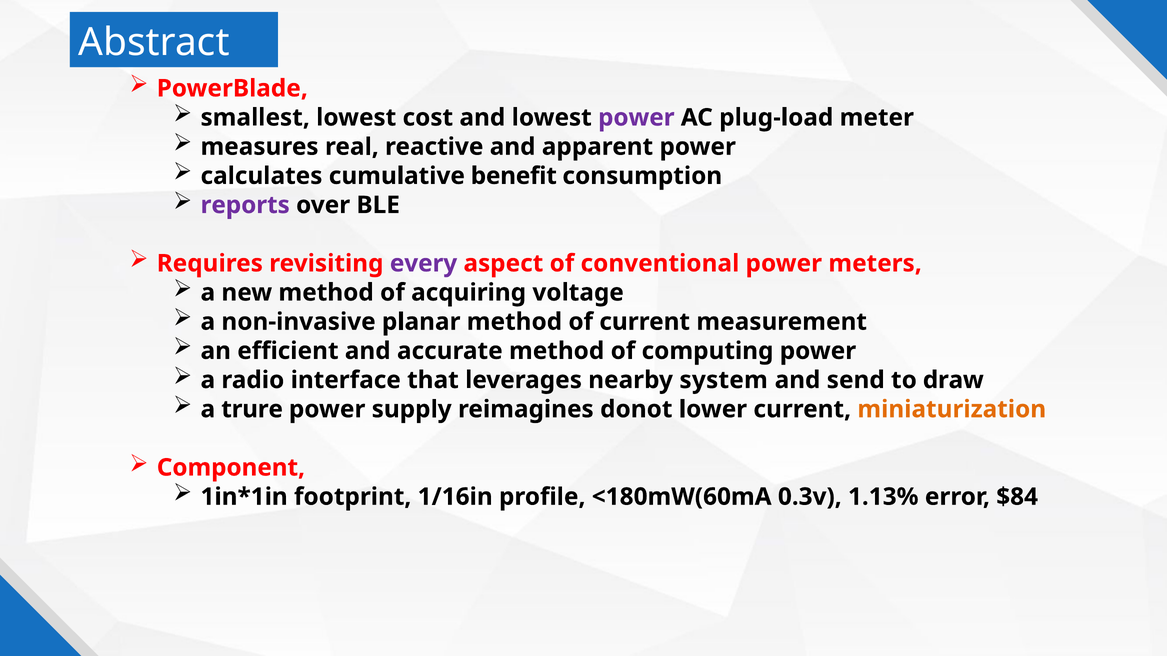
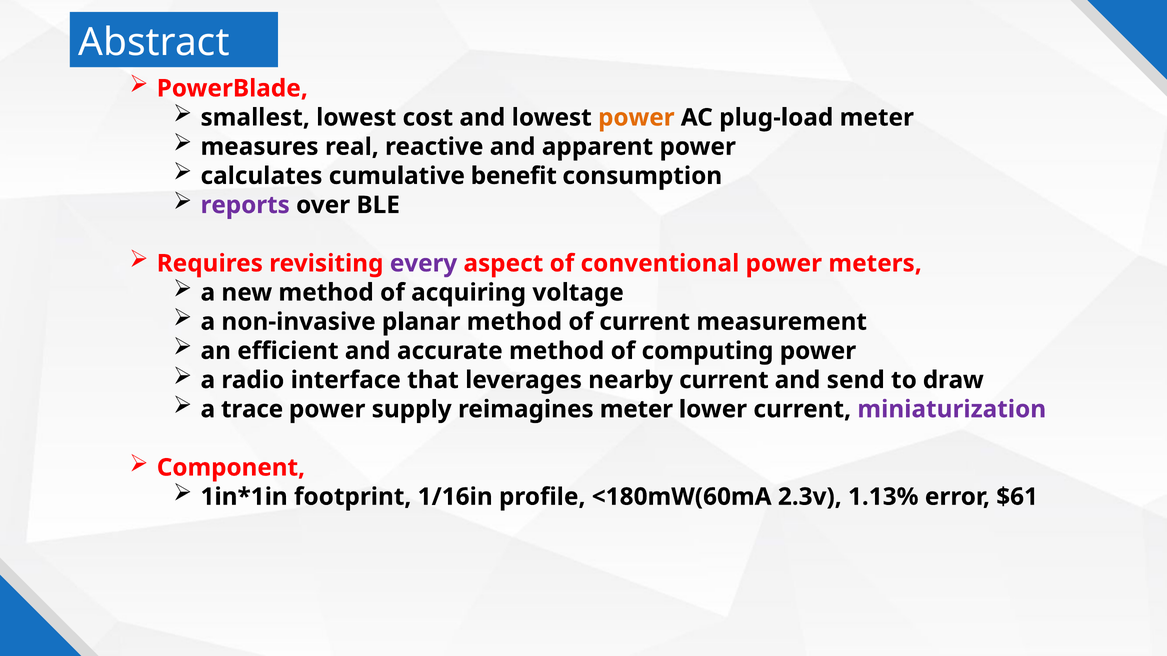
power colour: purple -> orange (636, 118)
nearby system: system -> current (724, 380)
trure: trure -> trace (252, 410)
reimagines donot: donot -> meter (636, 410)
miniaturization colour: orange -> purple (952, 410)
0.3v: 0.3v -> 2.3v (810, 497)
$84: $84 -> $61 (1017, 497)
